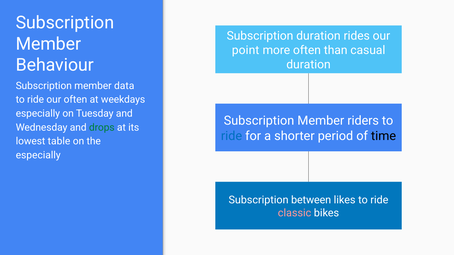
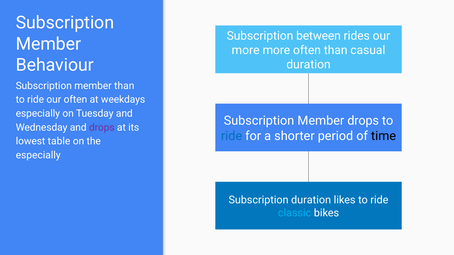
Subscription duration: duration -> between (319, 36)
point: point -> more (246, 50)
member data: data -> than (124, 86)
Member riders: riders -> drops (363, 121)
drops colour: green -> purple (102, 128)
Subscription between: between -> duration (311, 200)
classic colour: pink -> light blue (295, 213)
